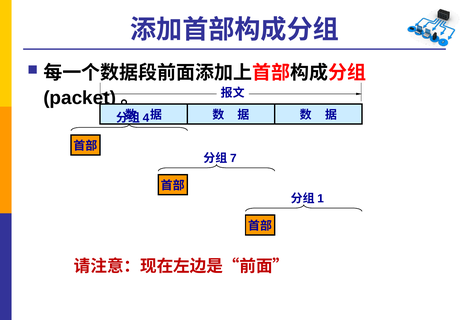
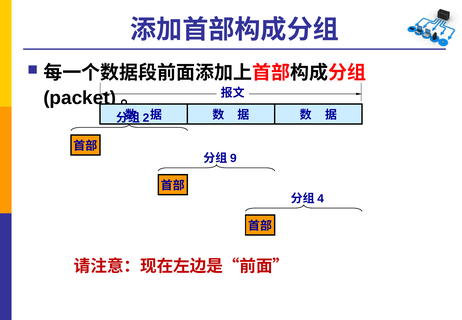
4: 4 -> 2 (146, 118)
7: 7 -> 9 (233, 158)
1: 1 -> 4 (321, 199)
